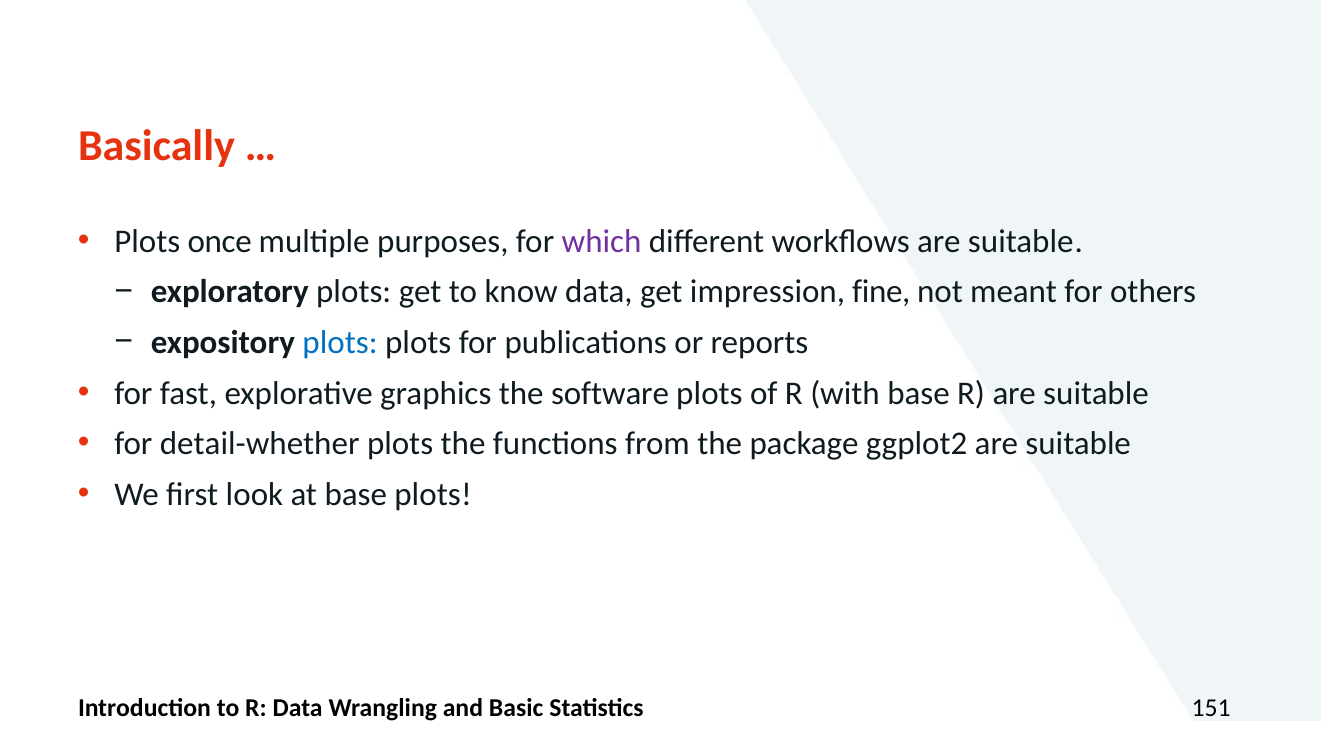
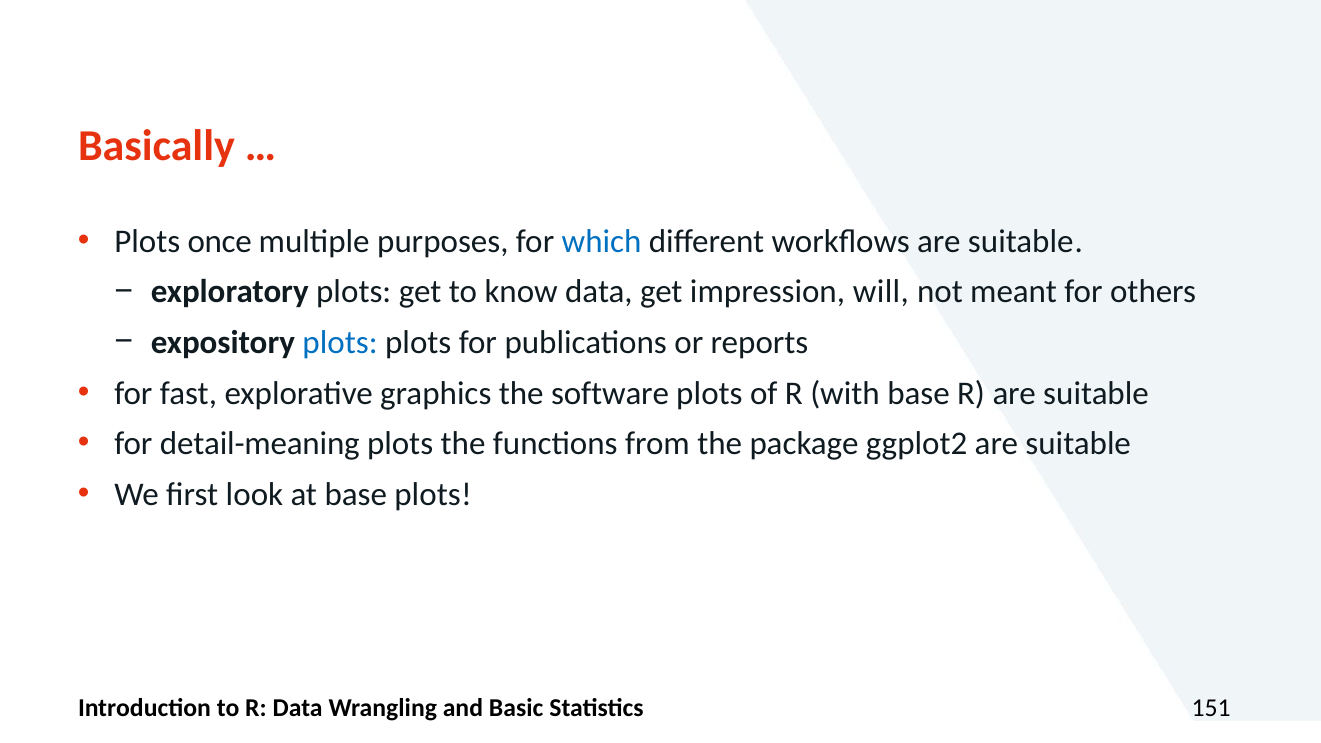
which colour: purple -> blue (602, 241)
fine: fine -> will (881, 292)
detail-whether: detail-whether -> detail-meaning (260, 444)
